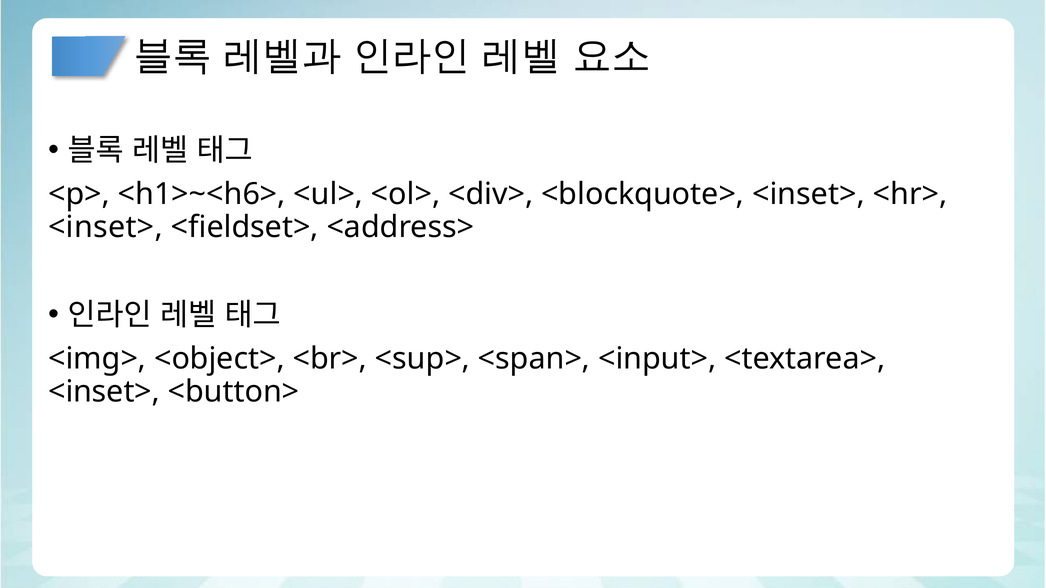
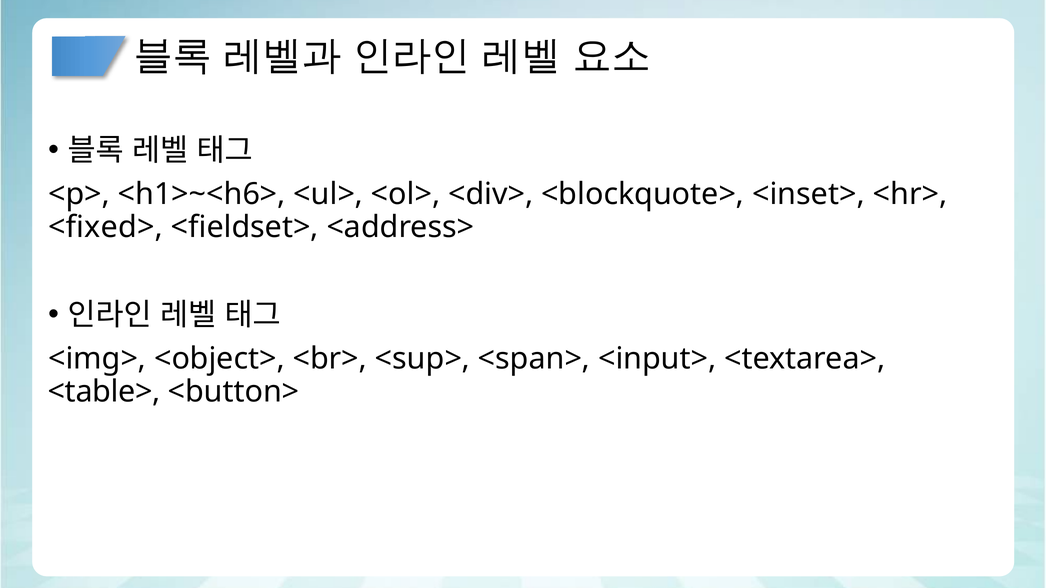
<inset>: <inset> -> <fixed> (106, 227)
<inset>: <inset> -> <table> (104, 392)
